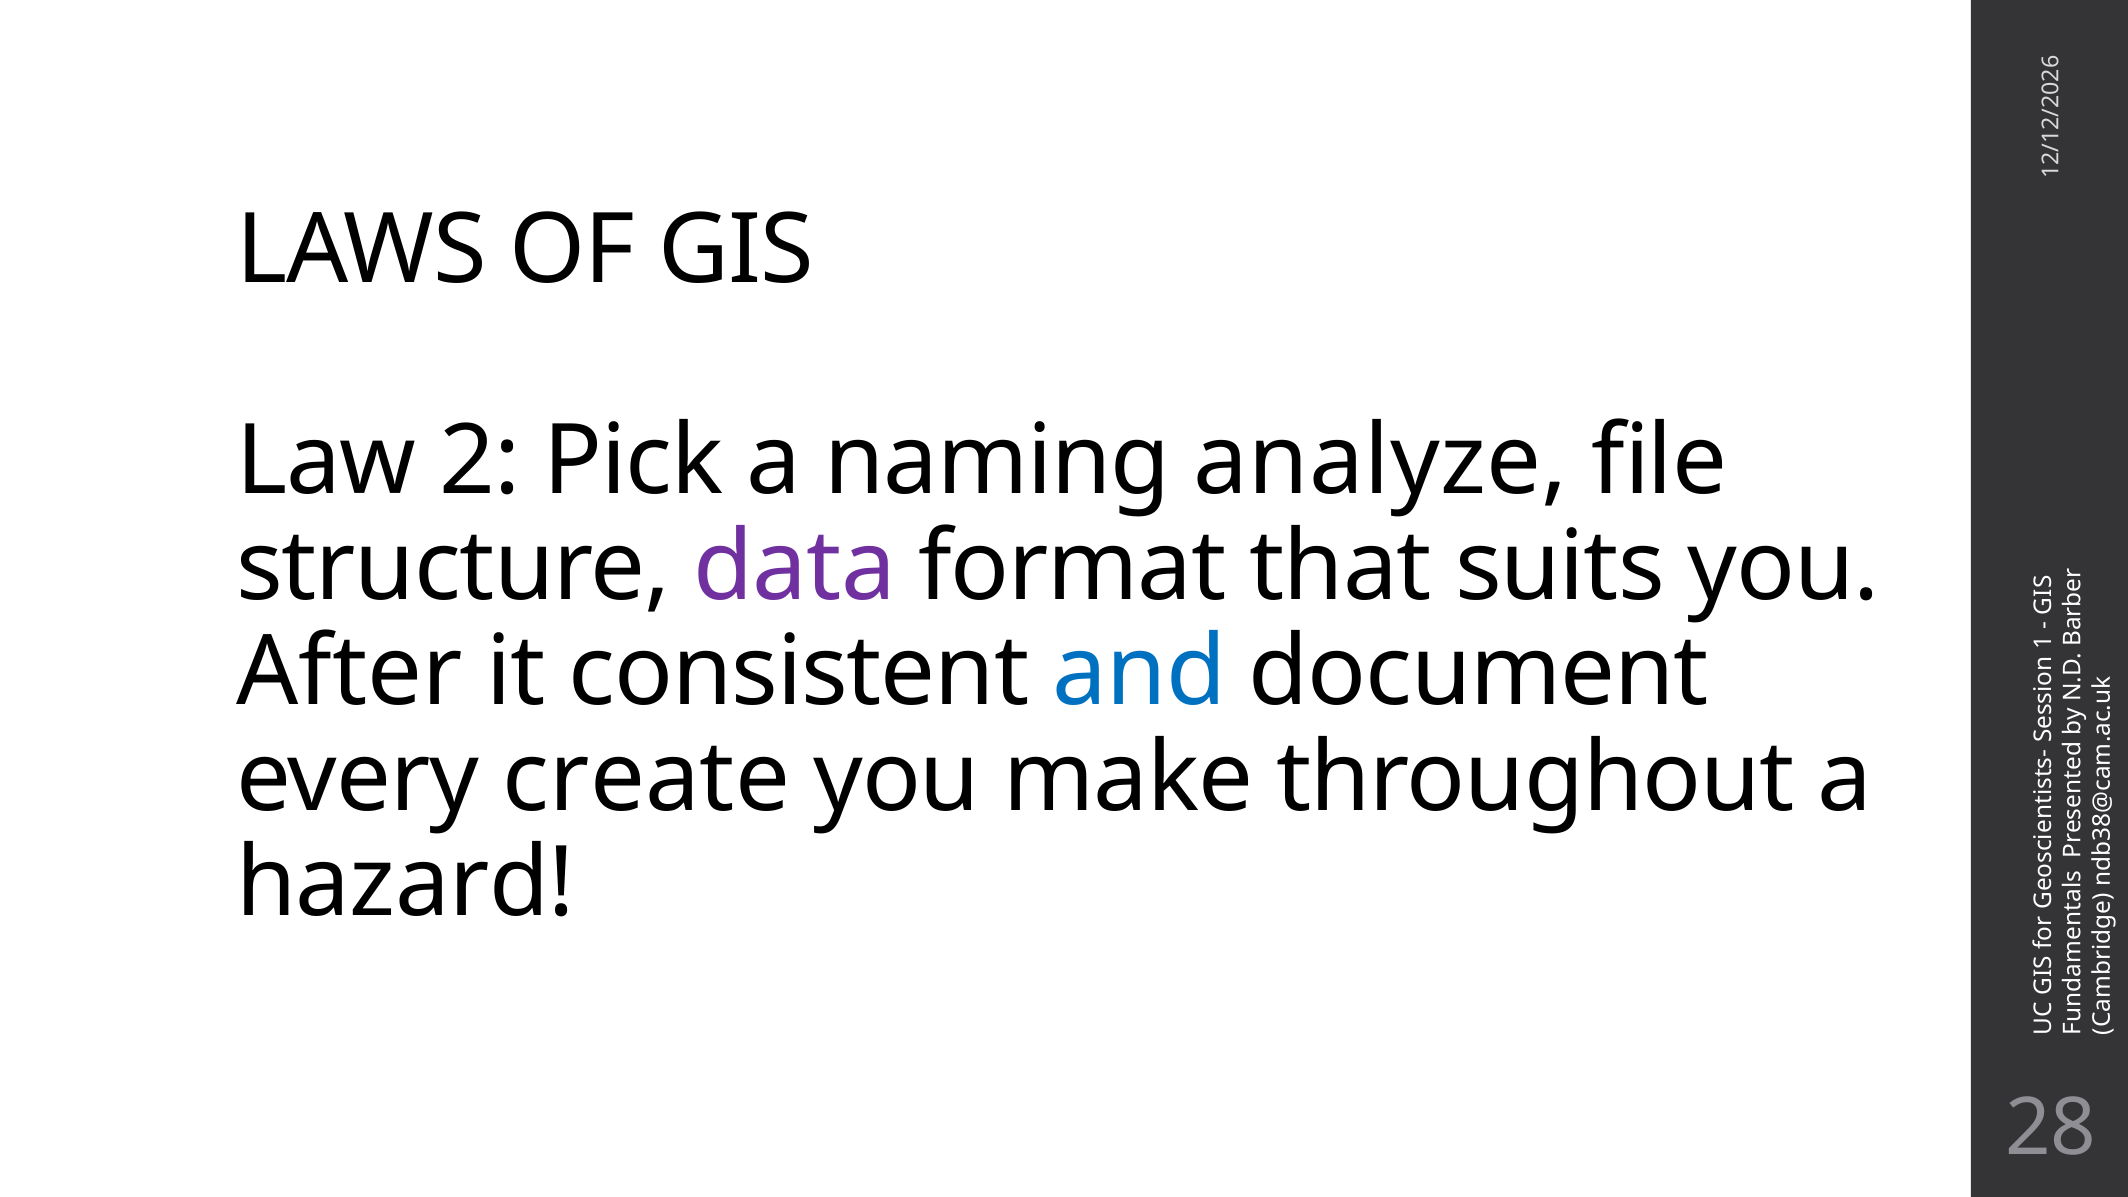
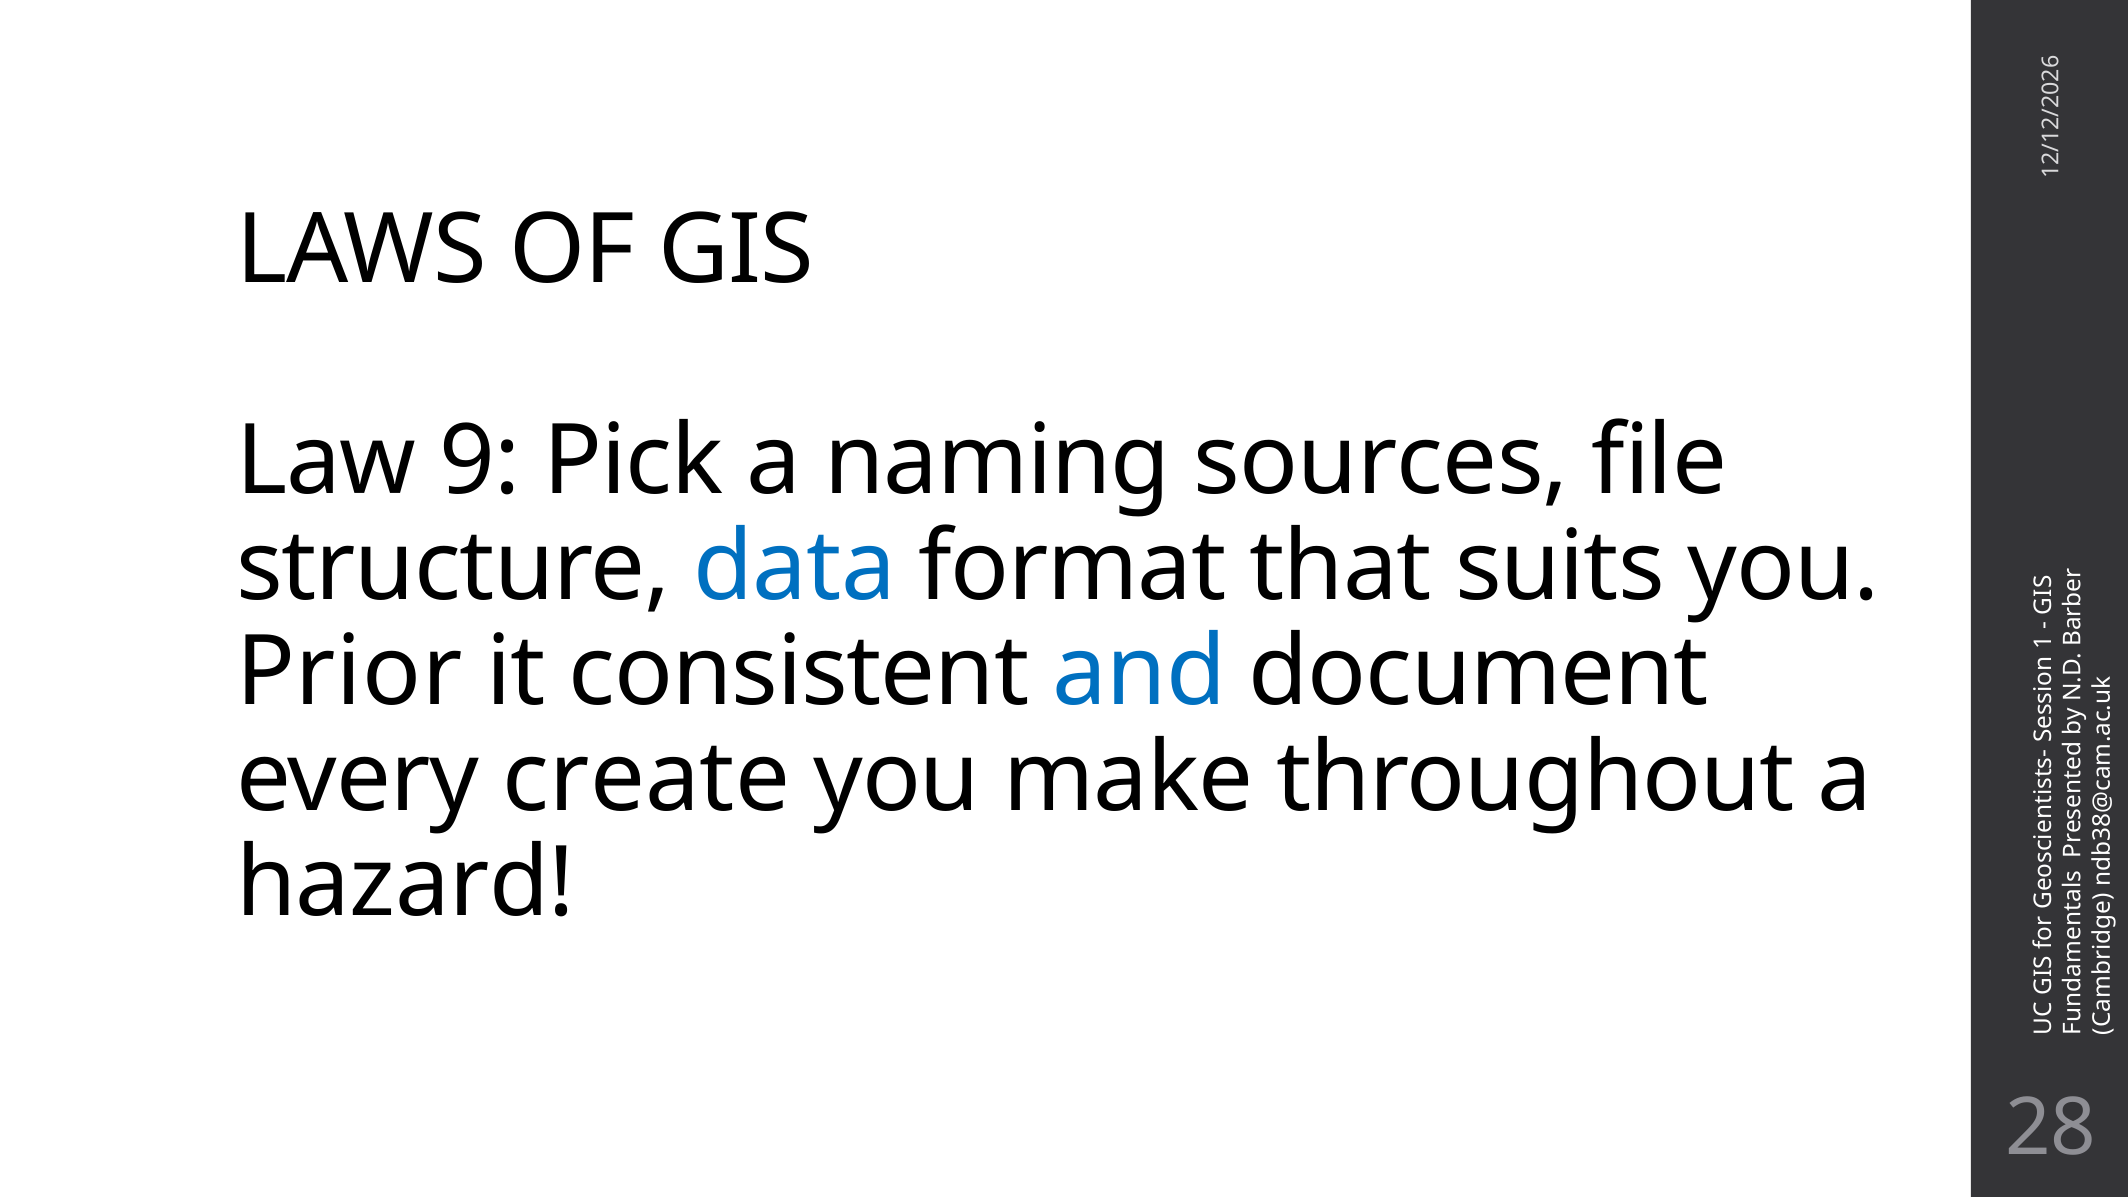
Law 2: 2 -> 9 (480, 461)
analyze: analyze -> sources (1381, 461)
data colour: purple -> blue (795, 567)
After: After -> Prior (349, 672)
